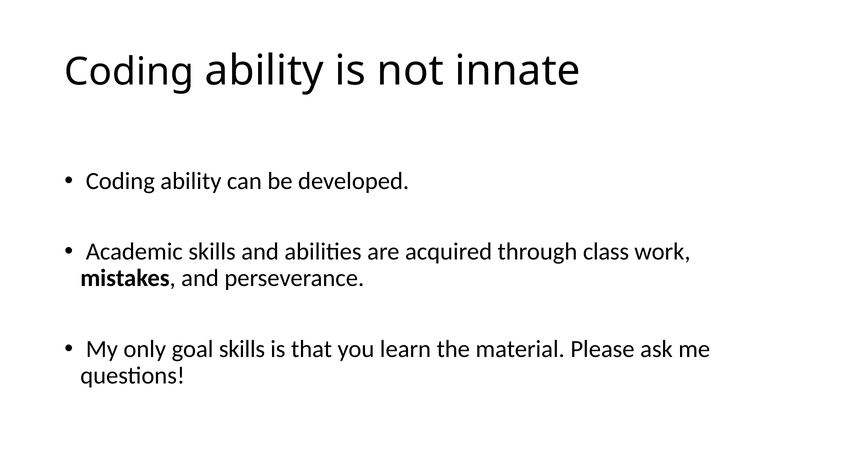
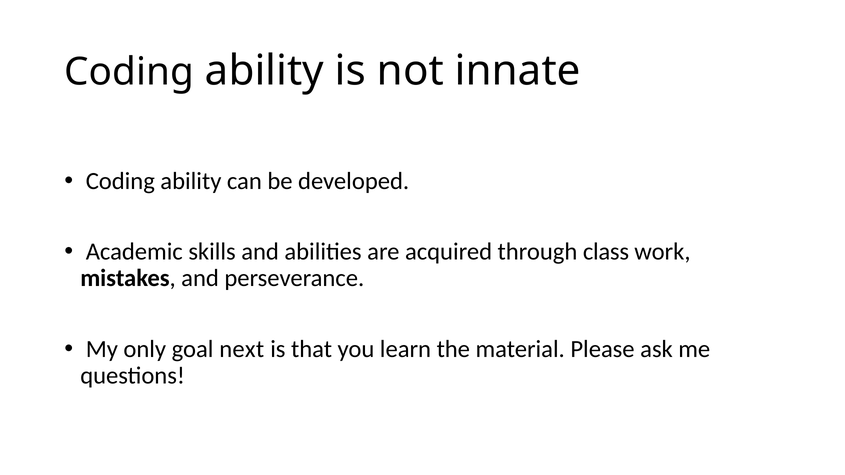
goal skills: skills -> next (242, 349)
